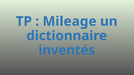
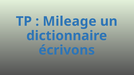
inventés: inventés -> écrivons (67, 50)
